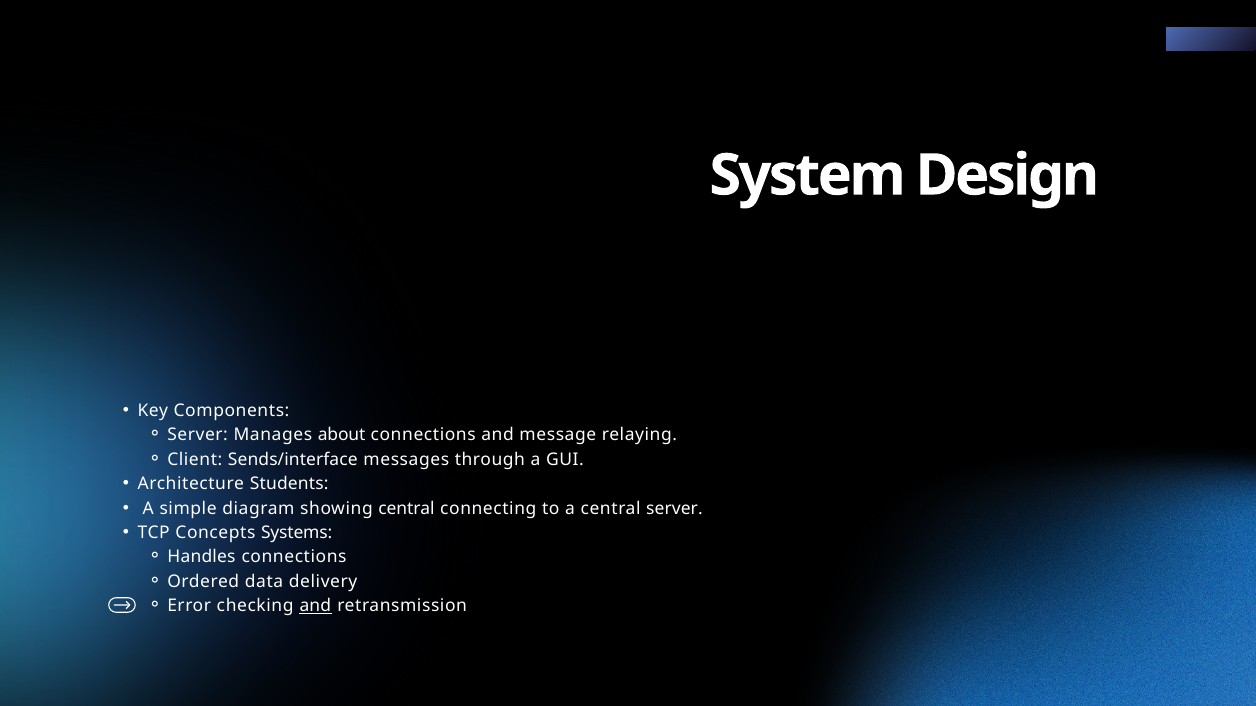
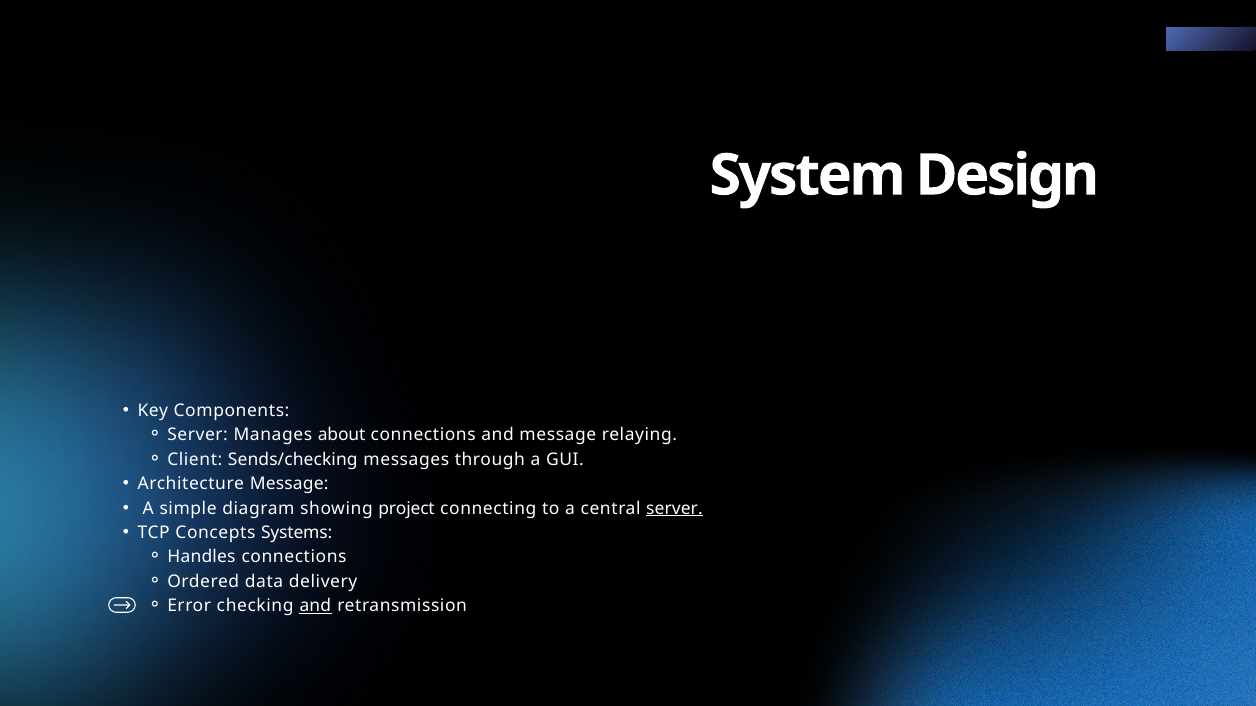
Sends/interface: Sends/interface -> Sends/checking (293, 460)
Architecture Students: Students -> Message (289, 484)
showing central: central -> project (407, 509)
server underline: none -> present (674, 509)
